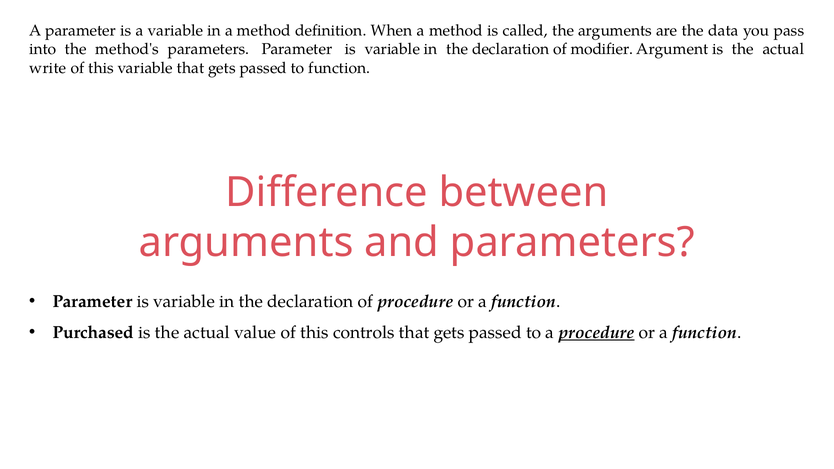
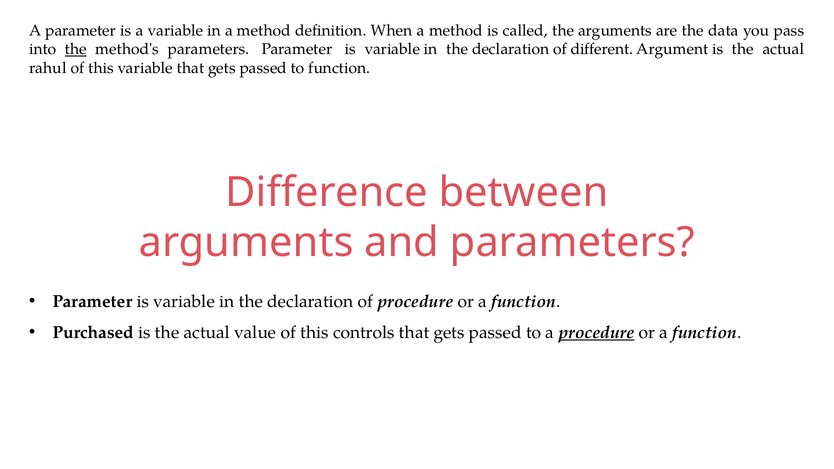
the underline: none -> present (76, 49)
modifier: modifier -> different (602, 49)
write: write -> rahul (48, 68)
